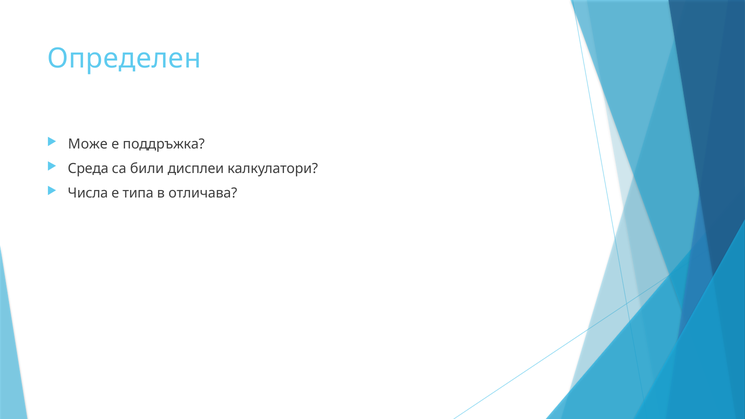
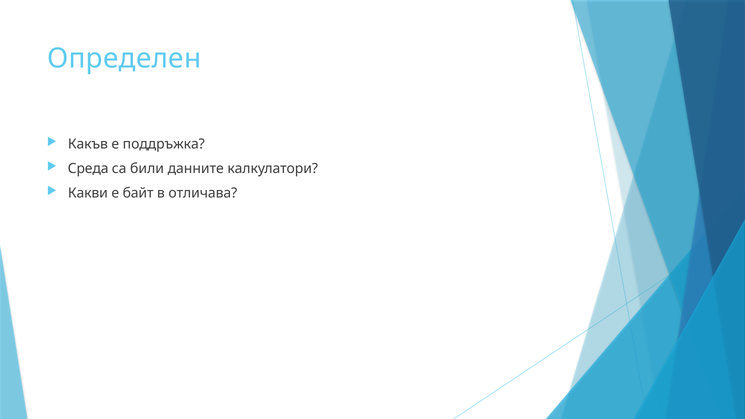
Може: Може -> Какъв (88, 144)
дисплеи: дисплеи -> данните (196, 169)
Числа: Числа -> Какви (88, 193)
типа: типа -> байт (138, 193)
